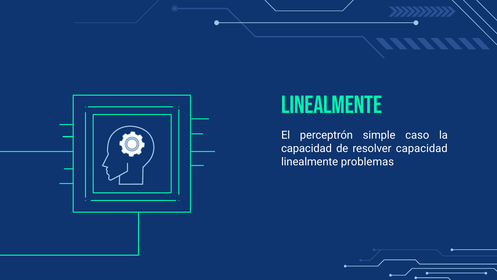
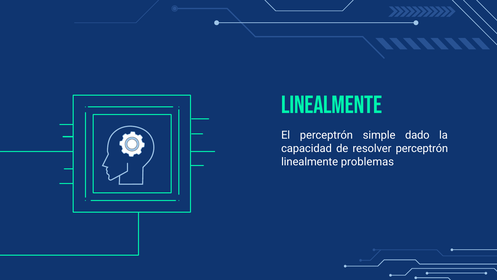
caso: caso -> dado (417, 135)
resolver capacidad: capacidad -> perceptrón (422, 148)
